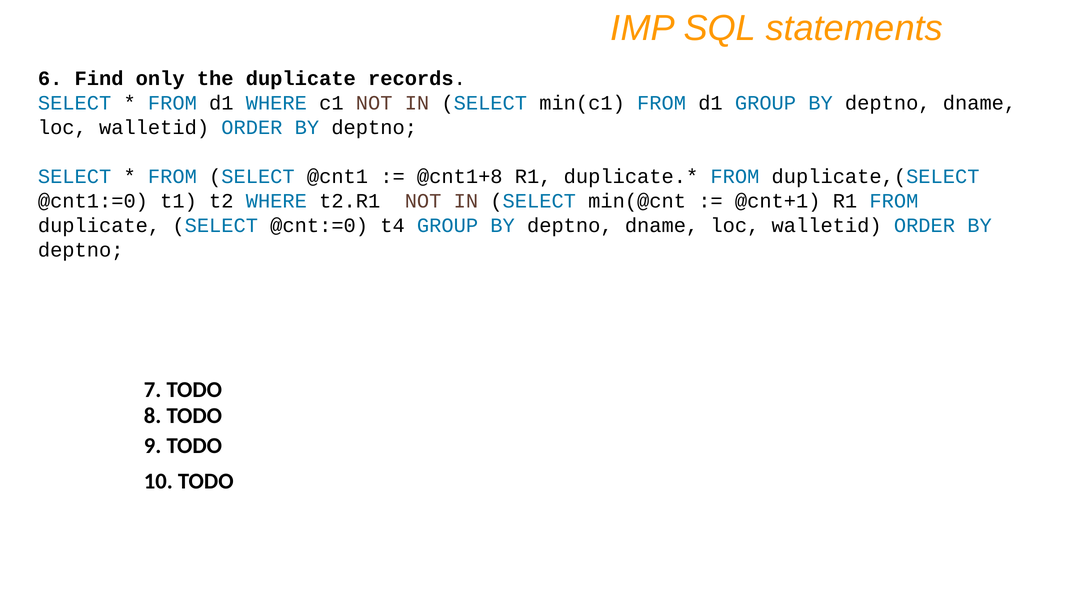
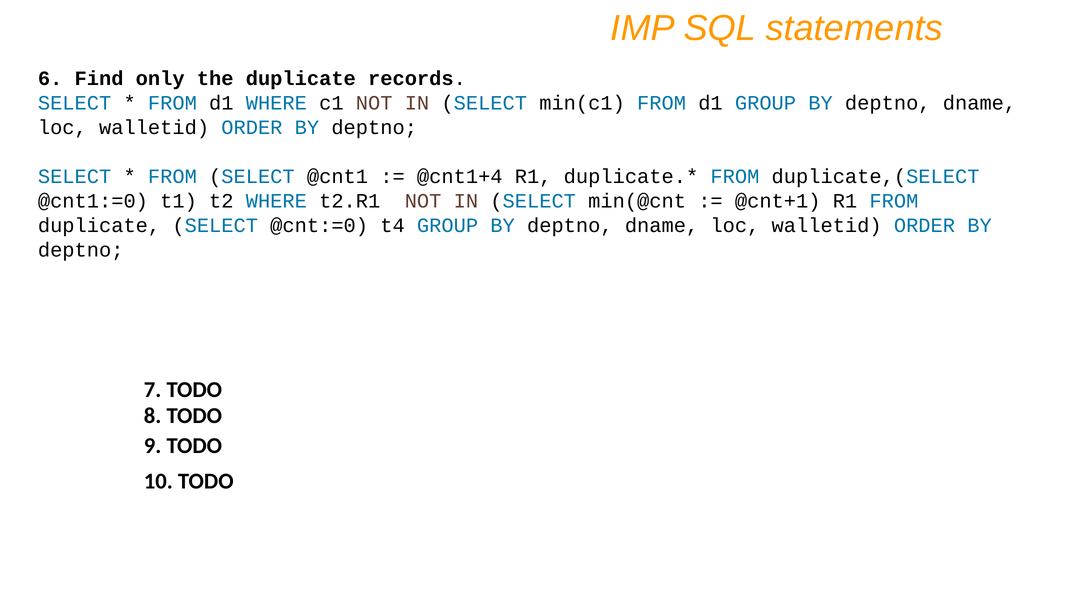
@cnt1+8: @cnt1+8 -> @cnt1+4 (460, 177)
